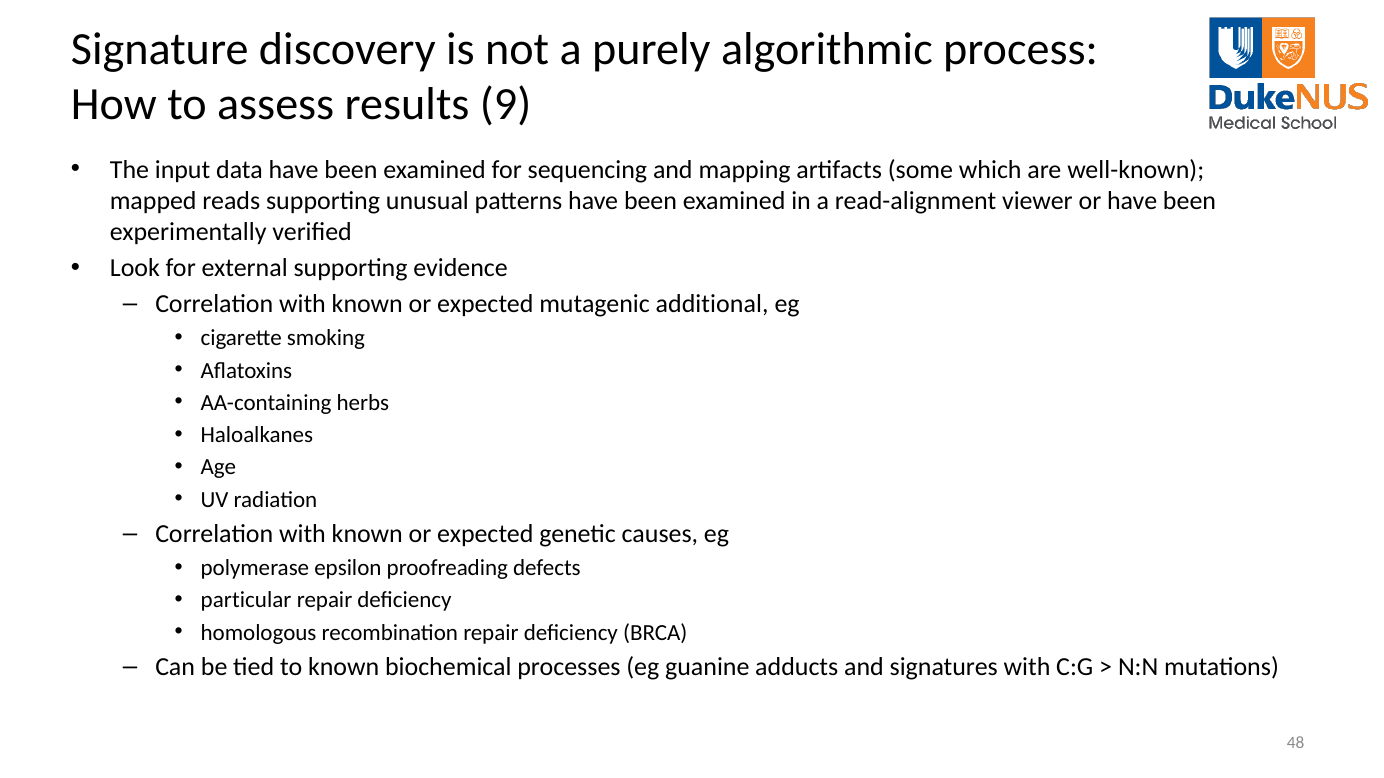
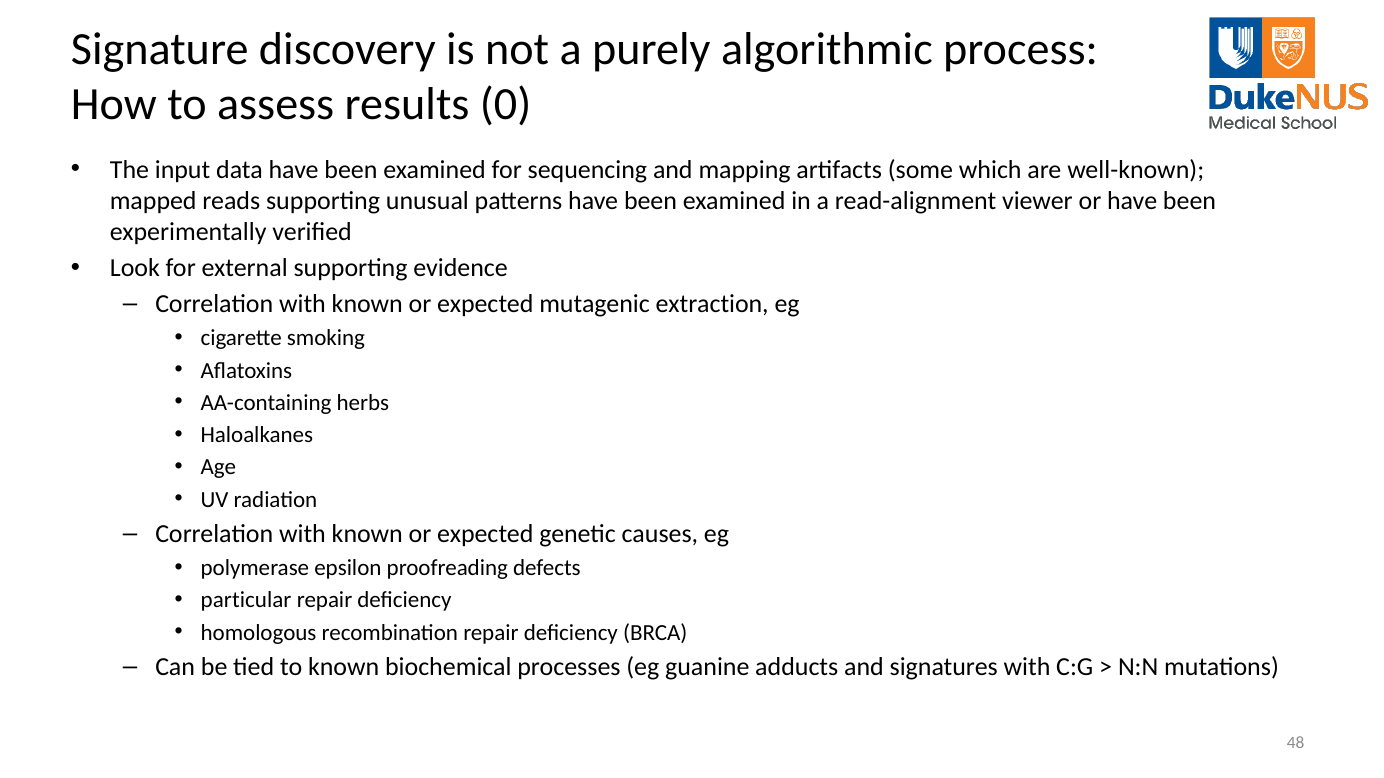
9: 9 -> 0 (506, 104)
additional: additional -> extraction (712, 305)
